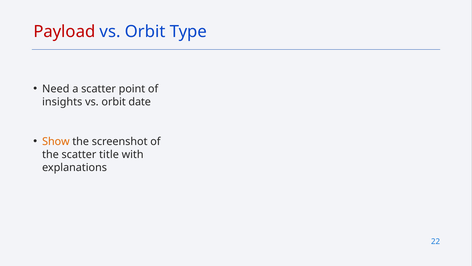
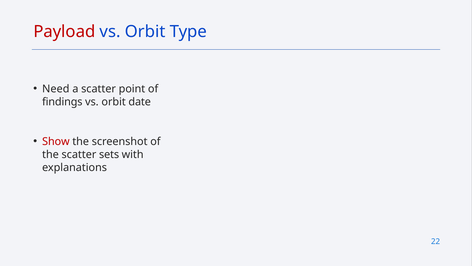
insights: insights -> findings (62, 102)
Show colour: orange -> red (56, 141)
title: title -> sets (109, 154)
